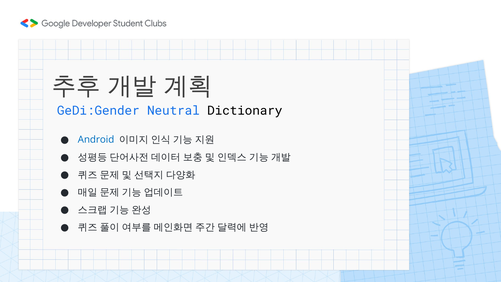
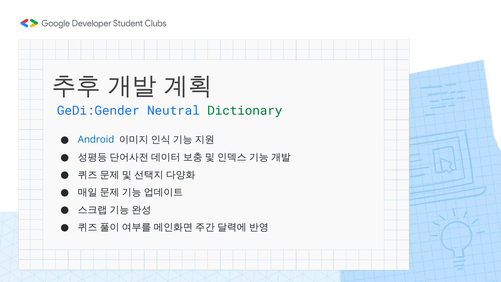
Dictionary colour: black -> green (245, 111)
